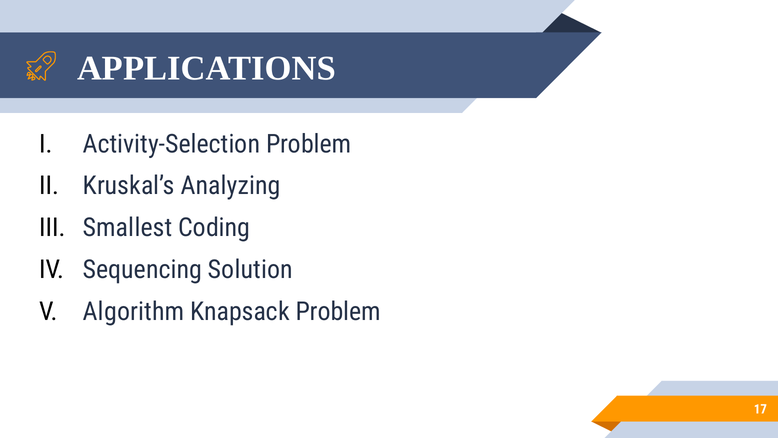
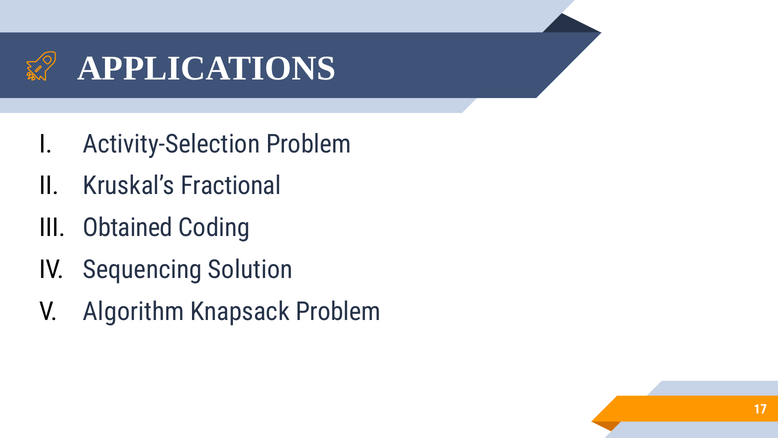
Analyzing: Analyzing -> Fractional (231, 186)
Smallest: Smallest -> Obtained (128, 228)
